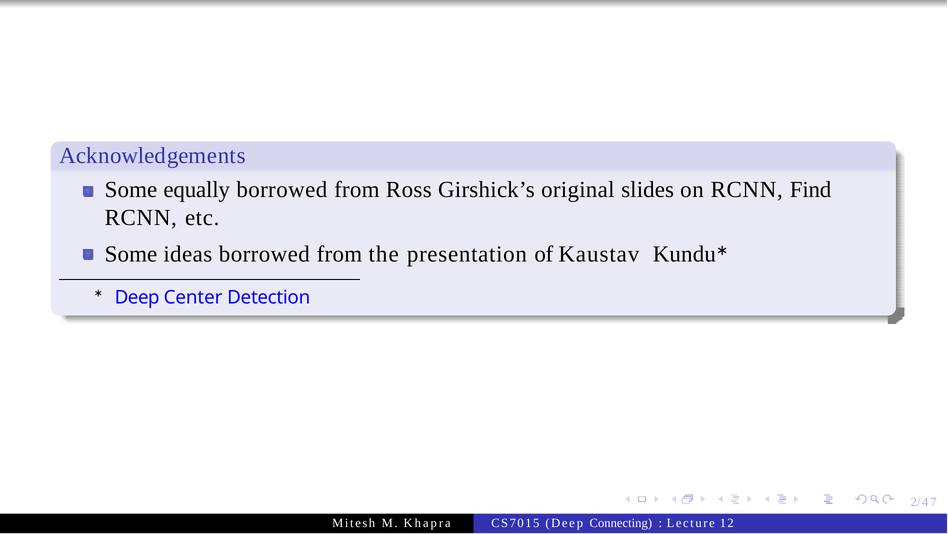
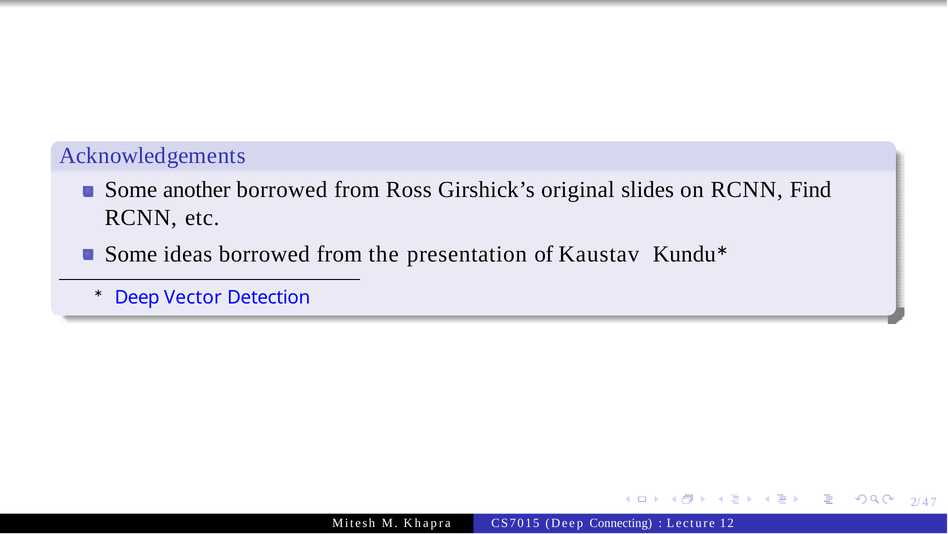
equally: equally -> another (197, 189)
Center: Center -> Vector (193, 297)
